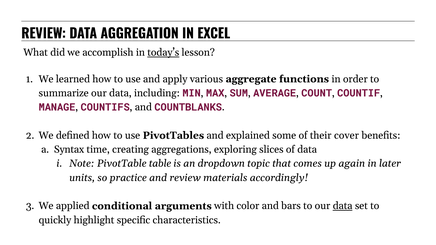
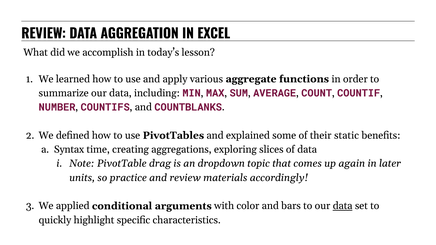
today’s underline: present -> none (163, 53)
MANAGE: MANAGE -> NUMBER (57, 107)
cover: cover -> static (347, 135)
table: table -> drag (160, 164)
